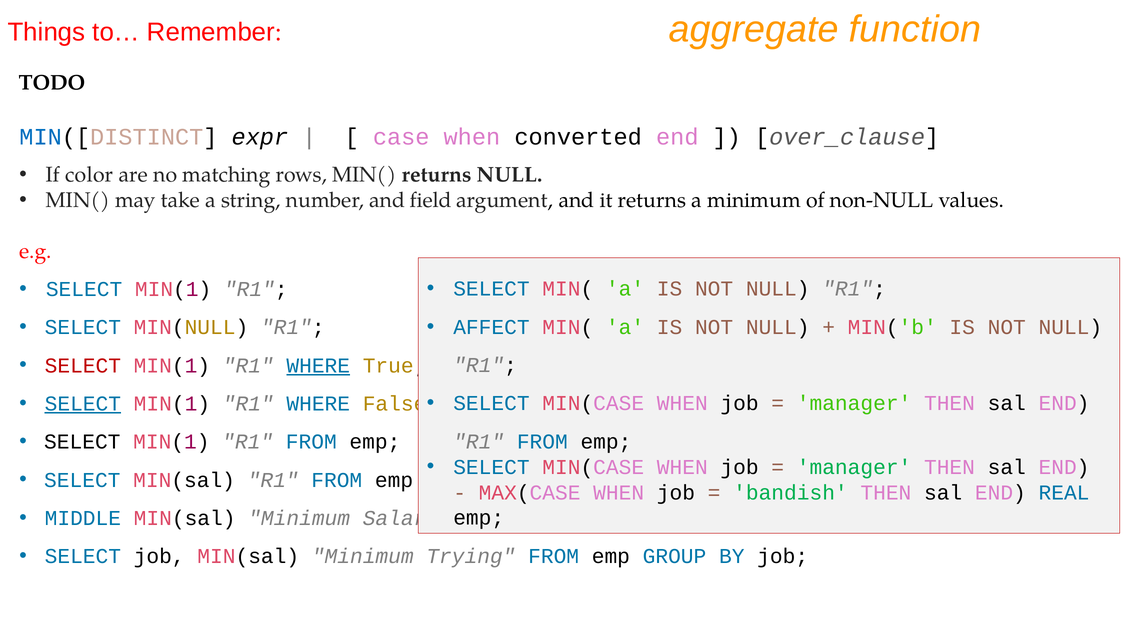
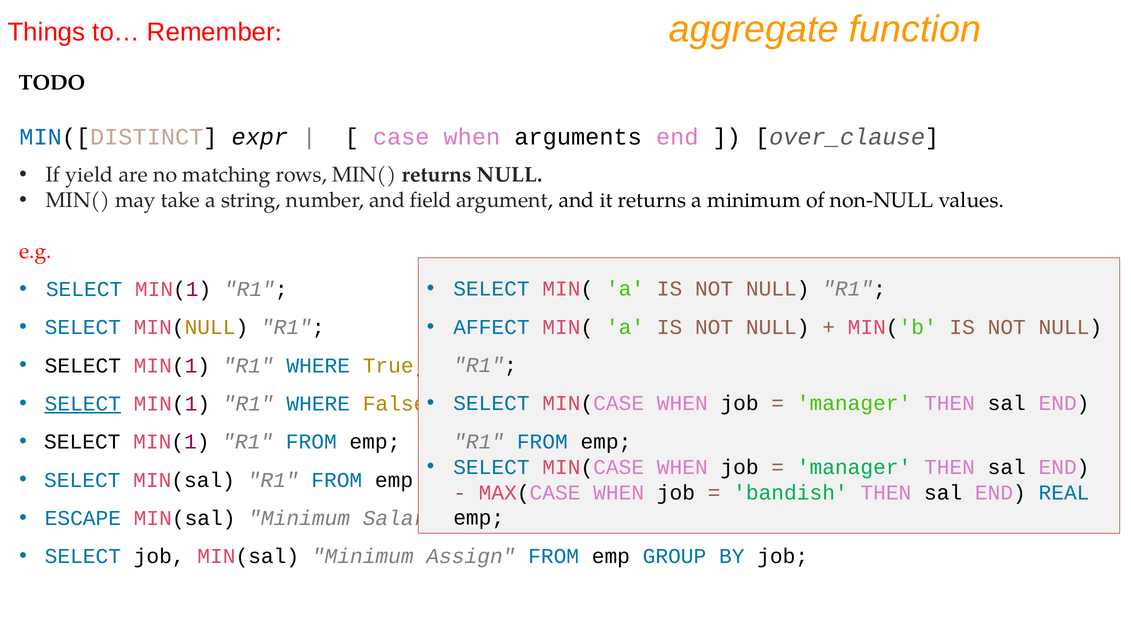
converted: converted -> arguments (578, 137)
color: color -> yield (89, 175)
SELECT colour: red -> black (83, 366)
WHERE underline: present -> none (318, 366)
MIDDLE: MIDDLE -> ESCAPE (83, 518)
Trying: Trying -> Assign (471, 557)
